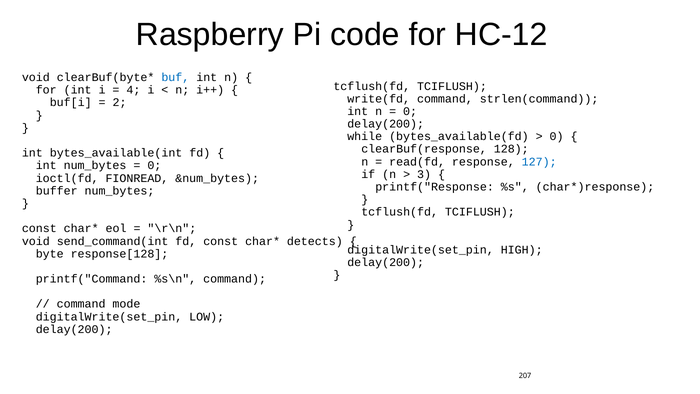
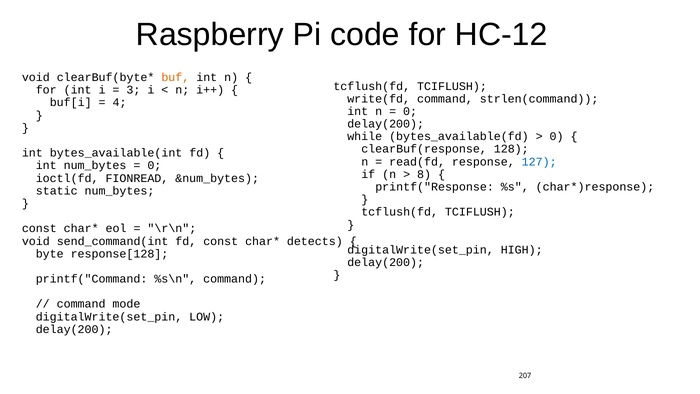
buf colour: blue -> orange (175, 77)
4: 4 -> 3 (133, 90)
2: 2 -> 4 (120, 103)
3: 3 -> 8 (424, 174)
buffer: buffer -> static (57, 191)
